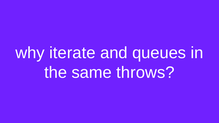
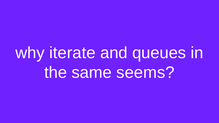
throws: throws -> seems (145, 73)
